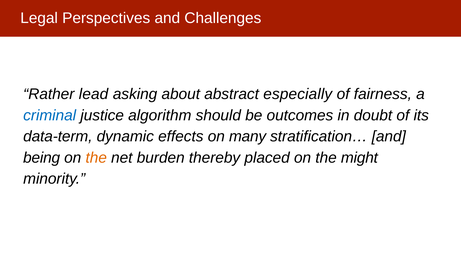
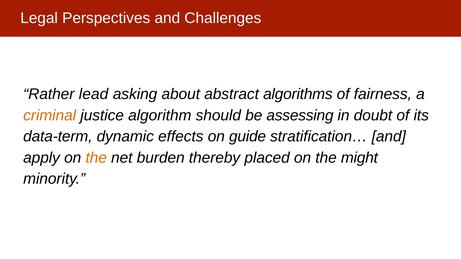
especially: especially -> algorithms (298, 94)
criminal colour: blue -> orange (50, 115)
outcomes: outcomes -> assessing (300, 115)
many: many -> guide (248, 137)
being: being -> apply (42, 158)
